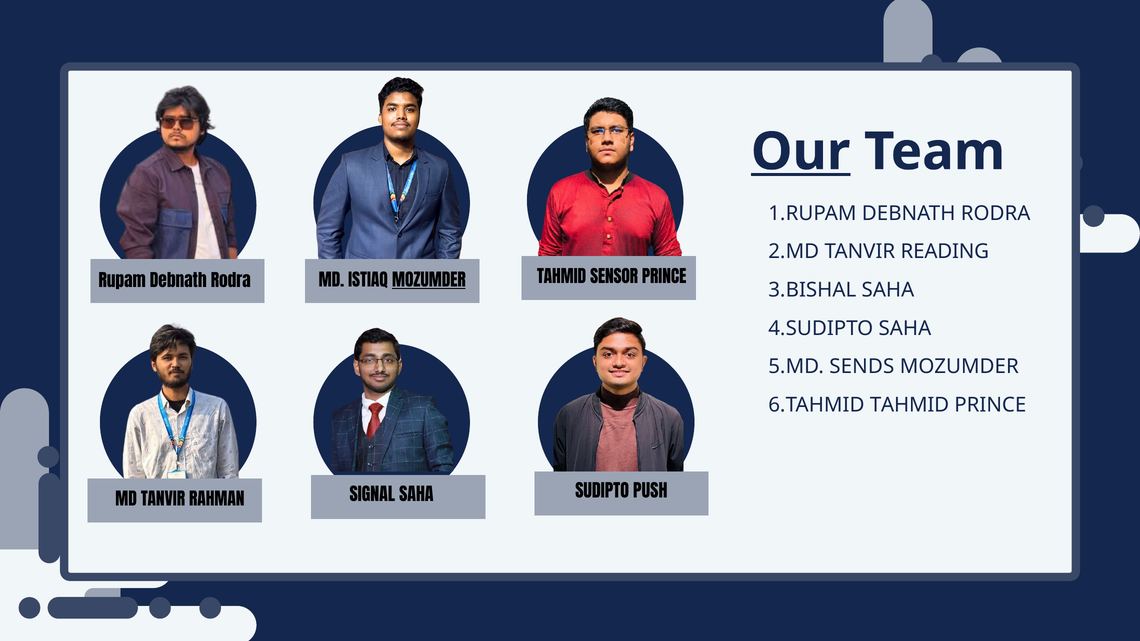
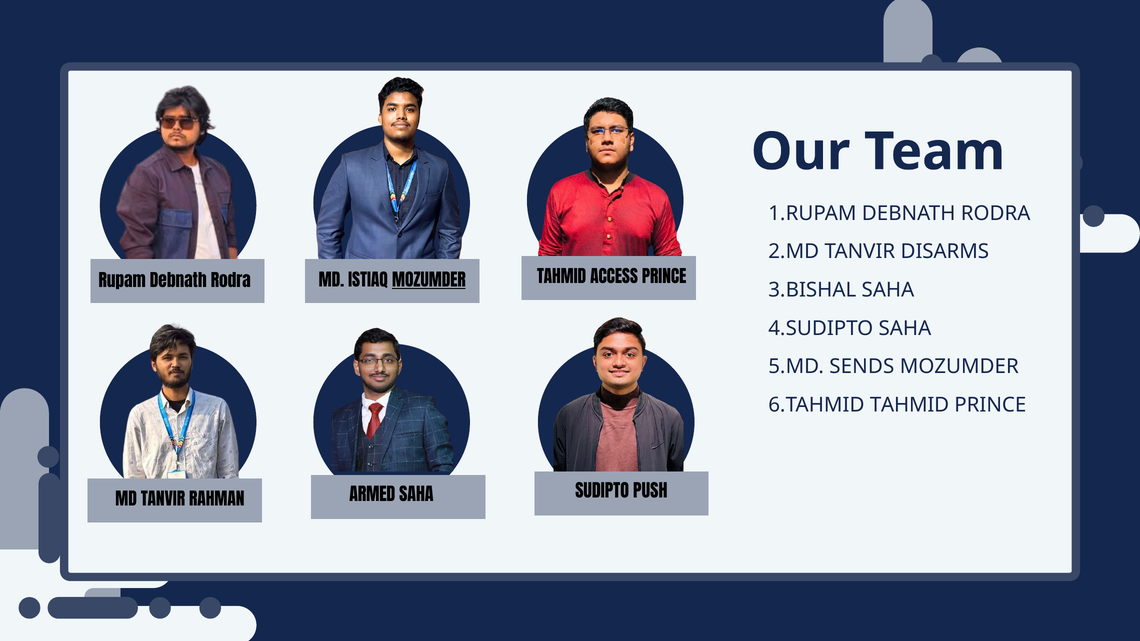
Our underline: present -> none (801, 152)
READING: READING -> DISARMS (945, 252)
SENSOR: SENSOR -> ACCESS (614, 277)
SIGNAL: SIGNAL -> ARMED (372, 495)
